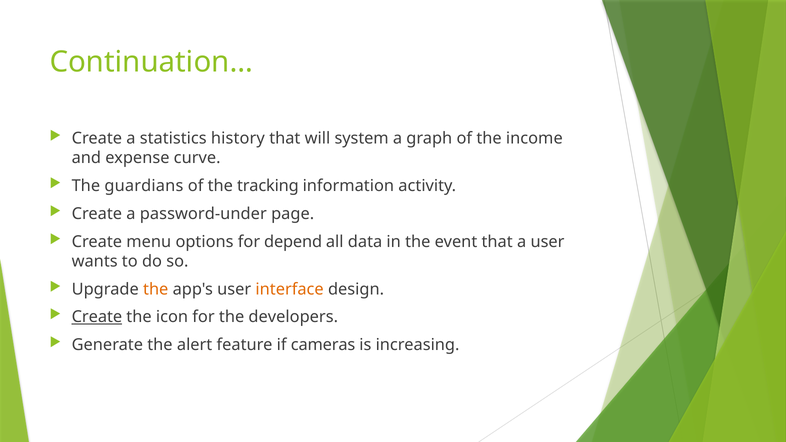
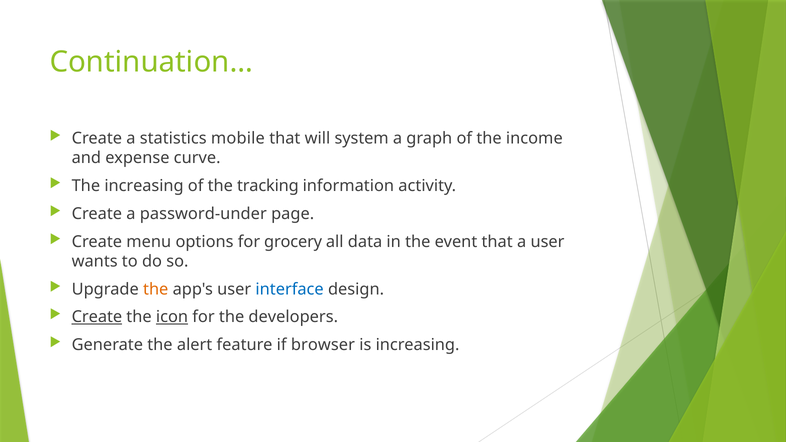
history: history -> mobile (238, 138)
The guardians: guardians -> increasing (144, 186)
depend: depend -> grocery (293, 242)
interface colour: orange -> blue (290, 289)
icon underline: none -> present (172, 317)
cameras: cameras -> browser (323, 345)
